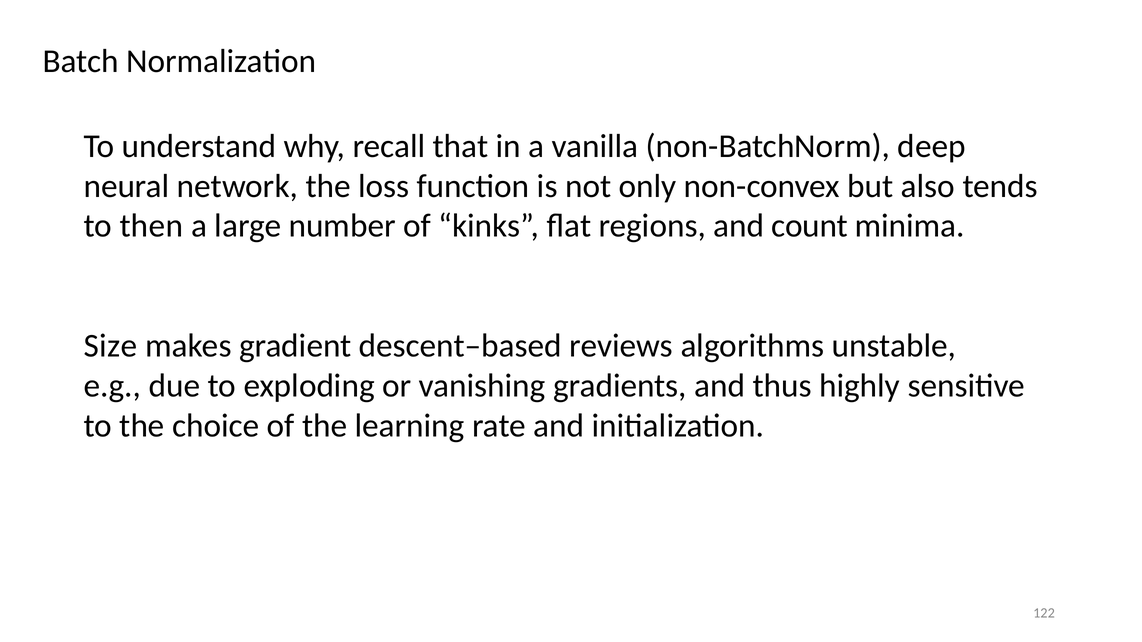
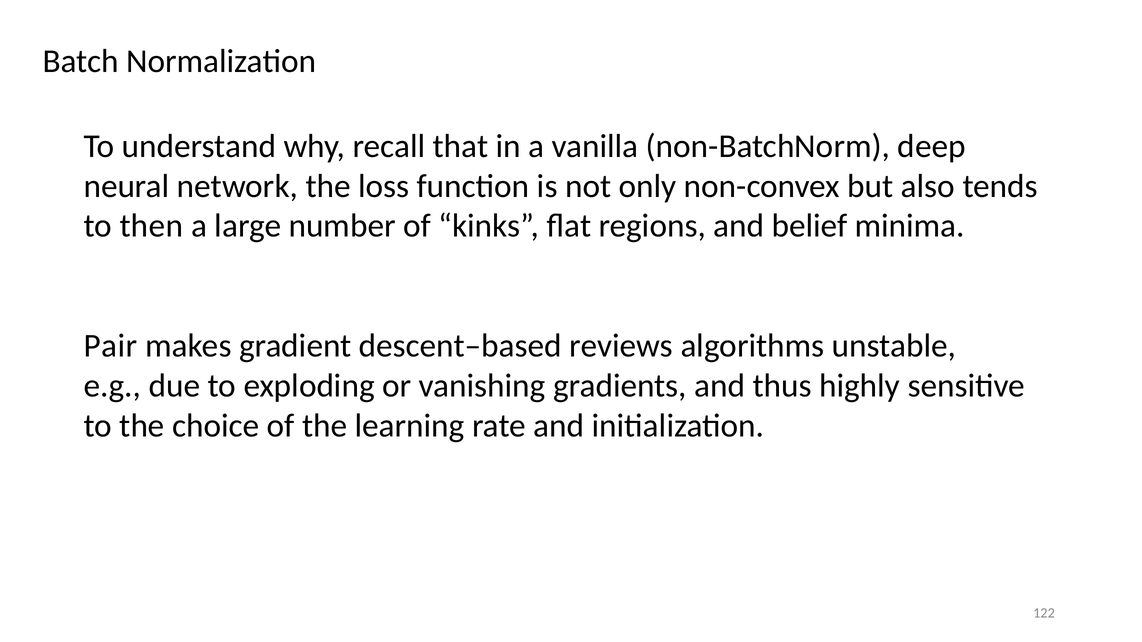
count: count -> belief (810, 226)
Size: Size -> Pair (111, 346)
